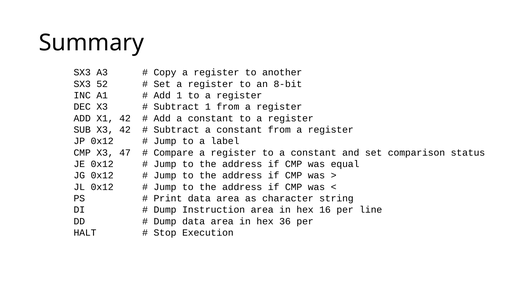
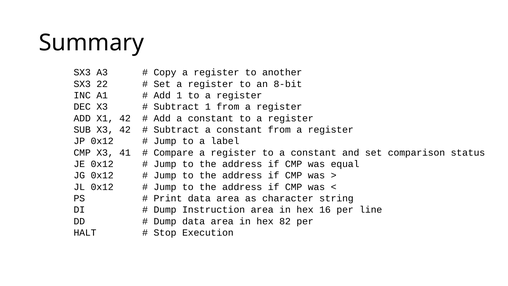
52: 52 -> 22 (102, 84)
47: 47 -> 41 (125, 152)
36: 36 -> 82 (285, 221)
